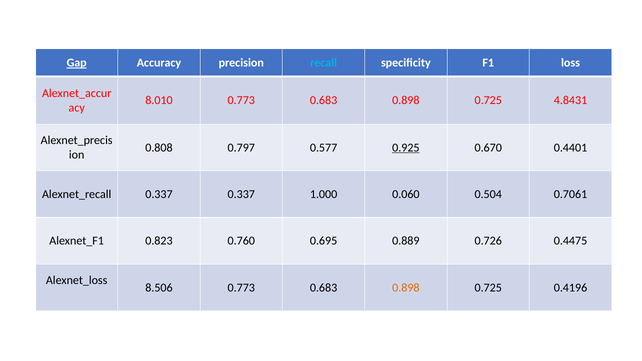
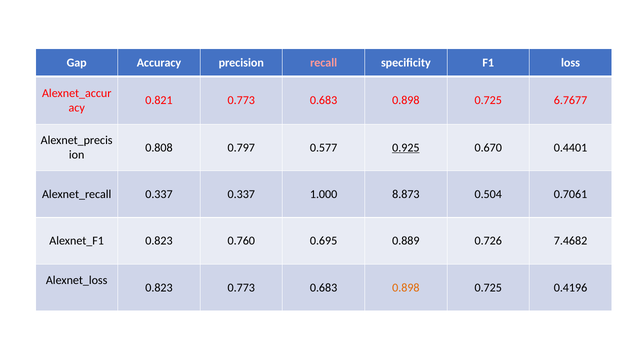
Gap underline: present -> none (77, 63)
recall colour: light blue -> pink (324, 63)
8.010: 8.010 -> 0.821 (159, 100)
4.8431: 4.8431 -> 6.7677 (571, 100)
0.060: 0.060 -> 8.873 (406, 194)
0.4475: 0.4475 -> 7.4682 (571, 241)
8.506: 8.506 -> 0.823 (159, 288)
